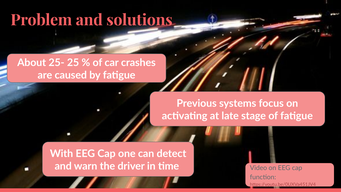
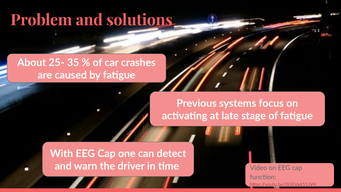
25: 25 -> 35 (73, 63)
